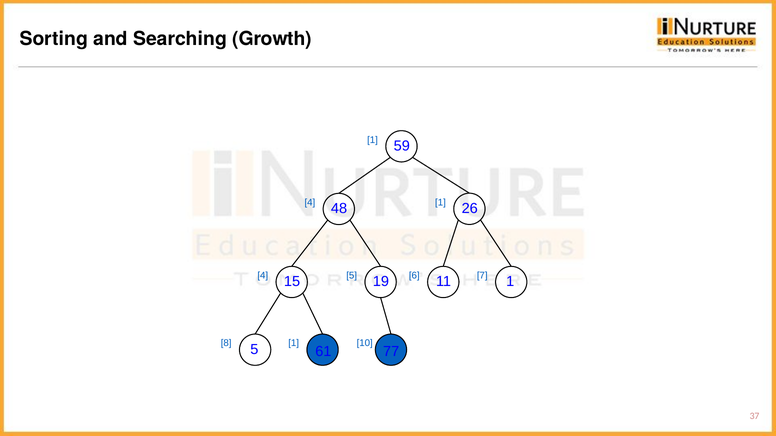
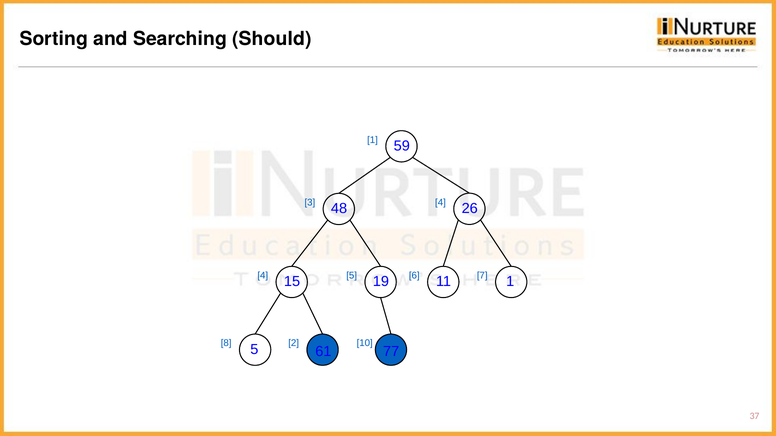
Growth: Growth -> Should (272, 39)
1: 1 -> 4 (440, 203)
4: 4 -> 3 (310, 203)
1: 1 -> 2 (294, 344)
